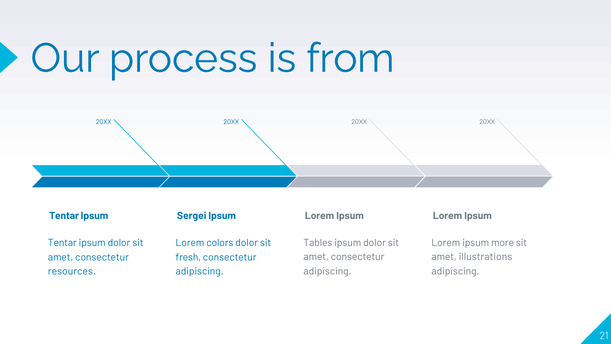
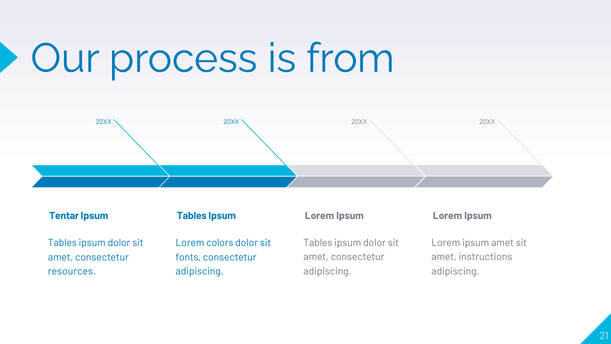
Sergei: Sergei -> Tables (192, 216)
Tentar: Tentar -> Tables (62, 243)
ipsum more: more -> amet (503, 243)
illustrations: illustrations -> instructions (486, 257)
fresh: fresh -> fonts (188, 257)
